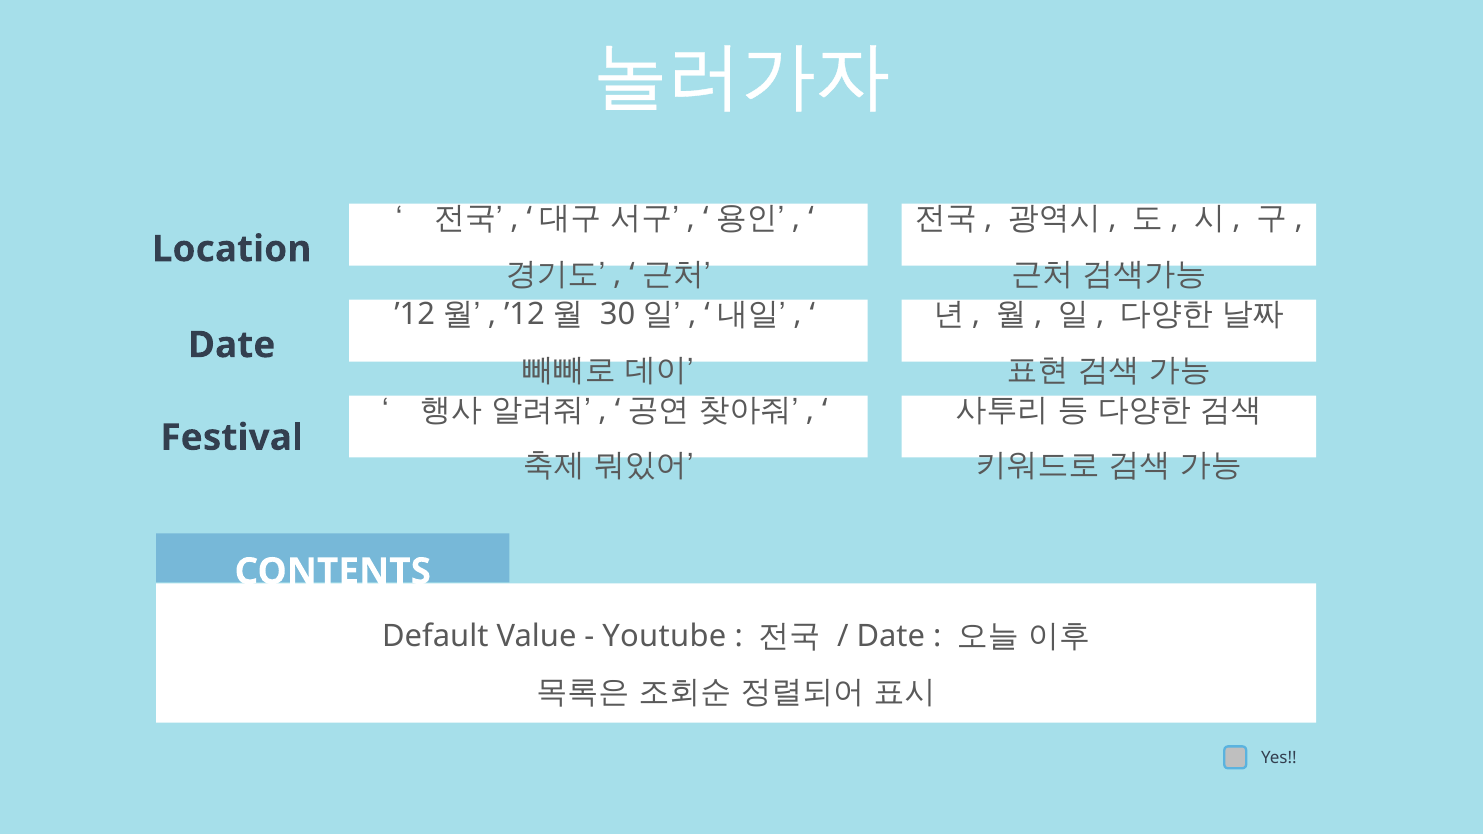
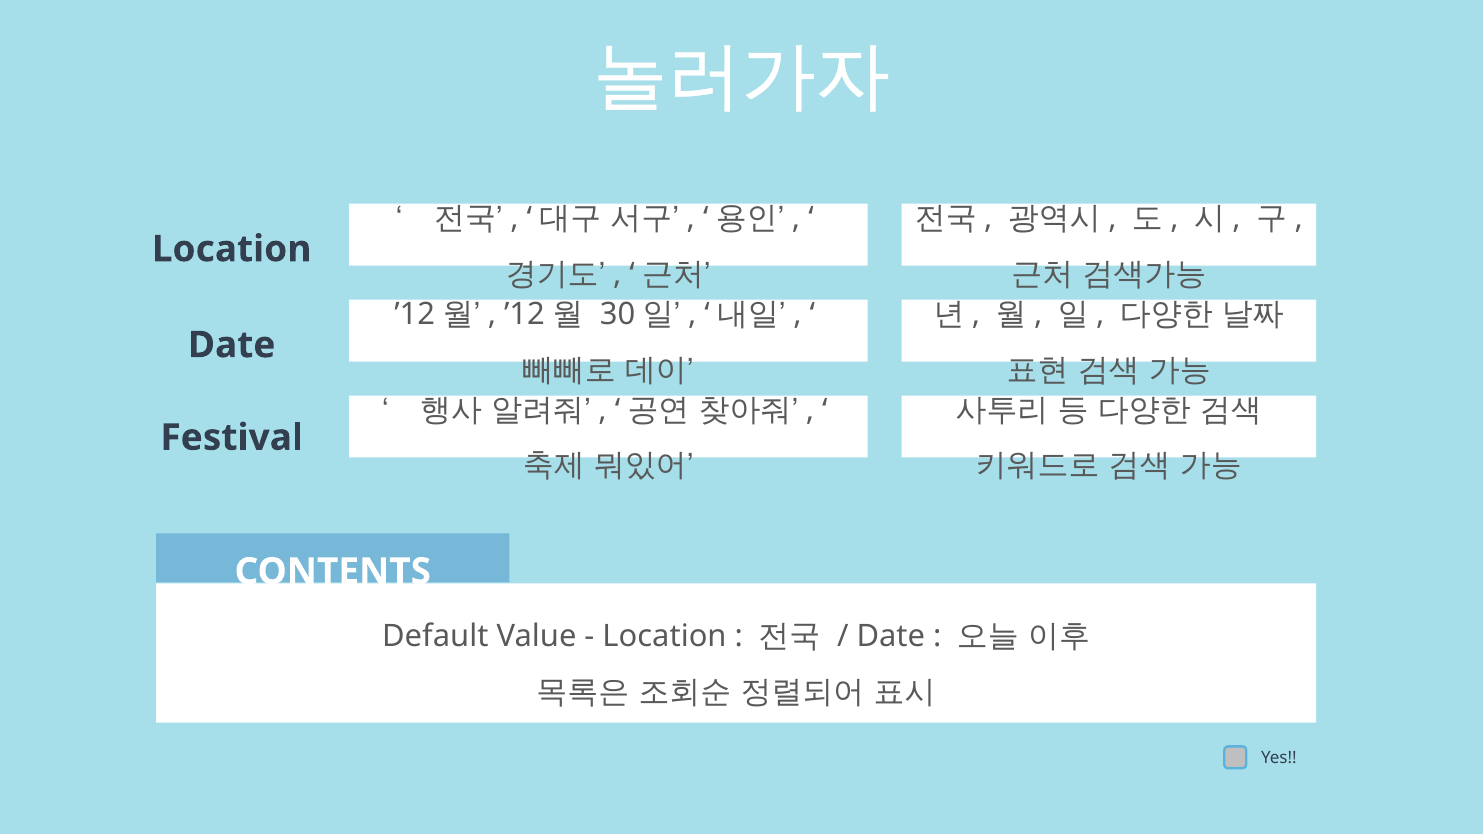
Youtube: Youtube -> Location (664, 637)
